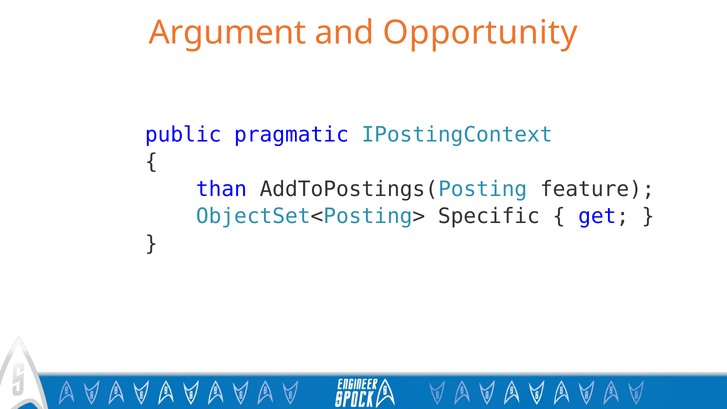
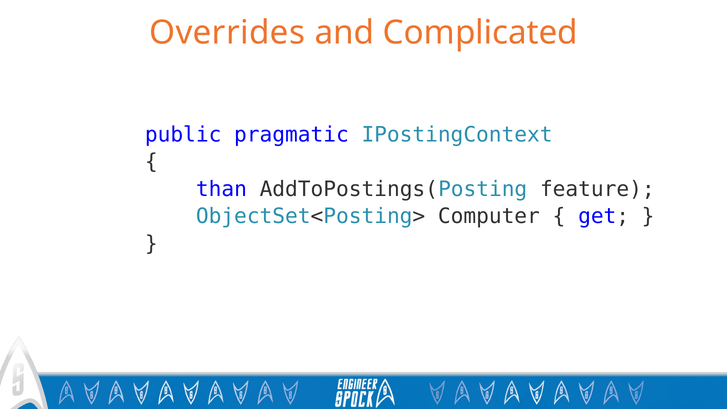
Argument: Argument -> Overrides (227, 33)
Opportunity: Opportunity -> Complicated (480, 33)
Specific: Specific -> Computer (489, 216)
